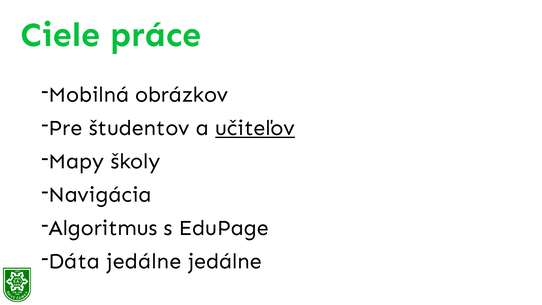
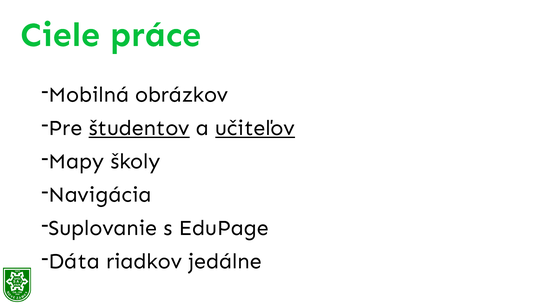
študentov underline: none -> present (139, 128)
Algoritmus: Algoritmus -> Suplovanie (103, 228)
Dáta jedálne: jedálne -> riadkov (144, 261)
